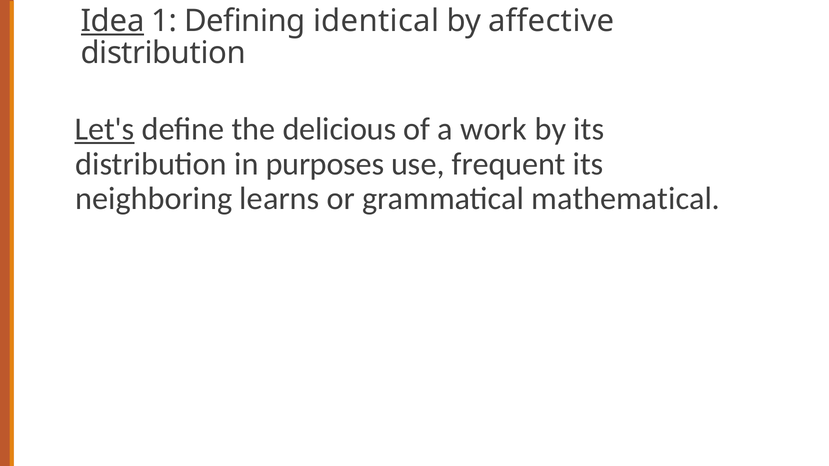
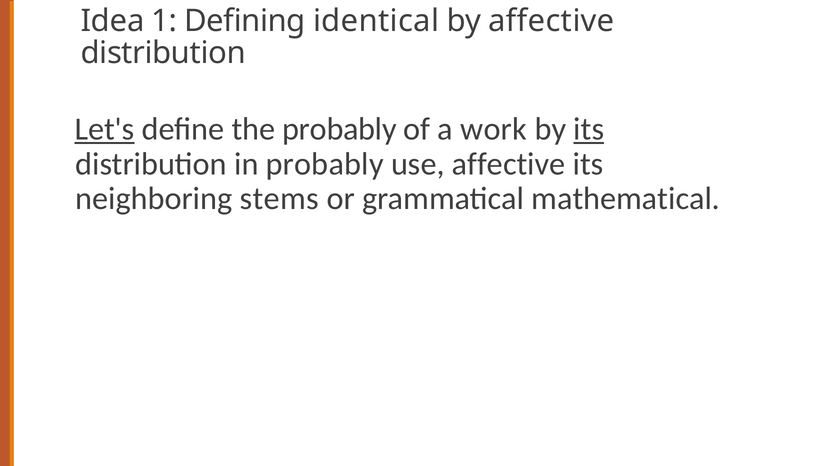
Idea underline: present -> none (113, 21)
the delicious: delicious -> probably (339, 129)
its underline: none -> present (589, 129)
in purposes: purposes -> probably (325, 164)
use frequent: frequent -> affective (509, 164)
learns: learns -> stems (279, 199)
